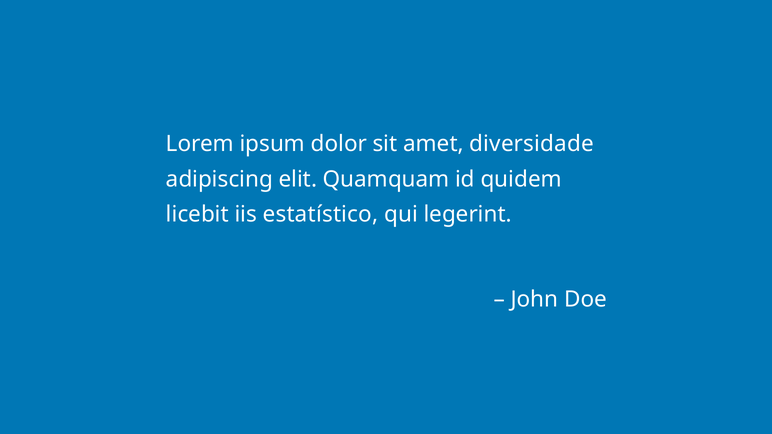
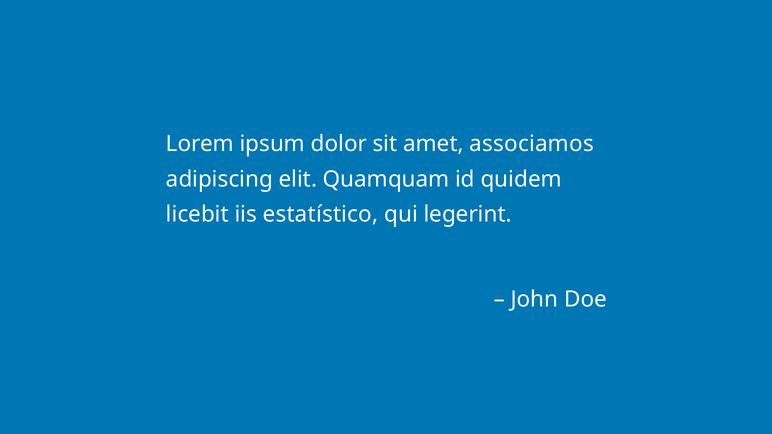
diversidade: diversidade -> associamos (532, 144)
